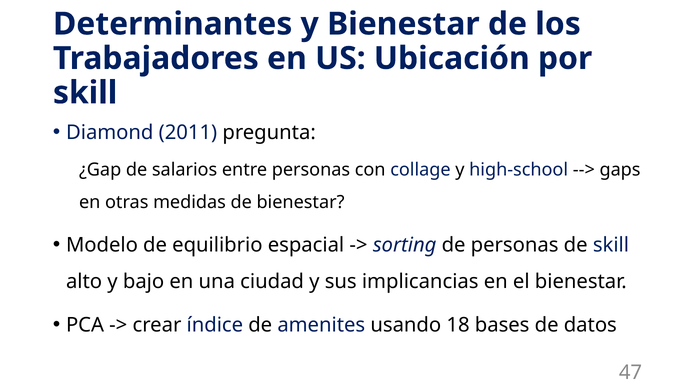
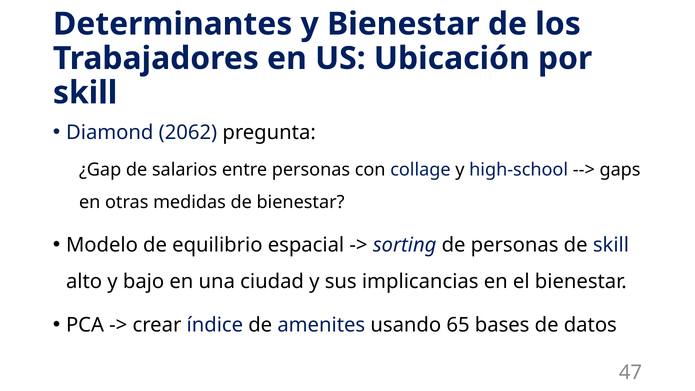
2011: 2011 -> 2062 (188, 132)
18: 18 -> 65 (458, 325)
